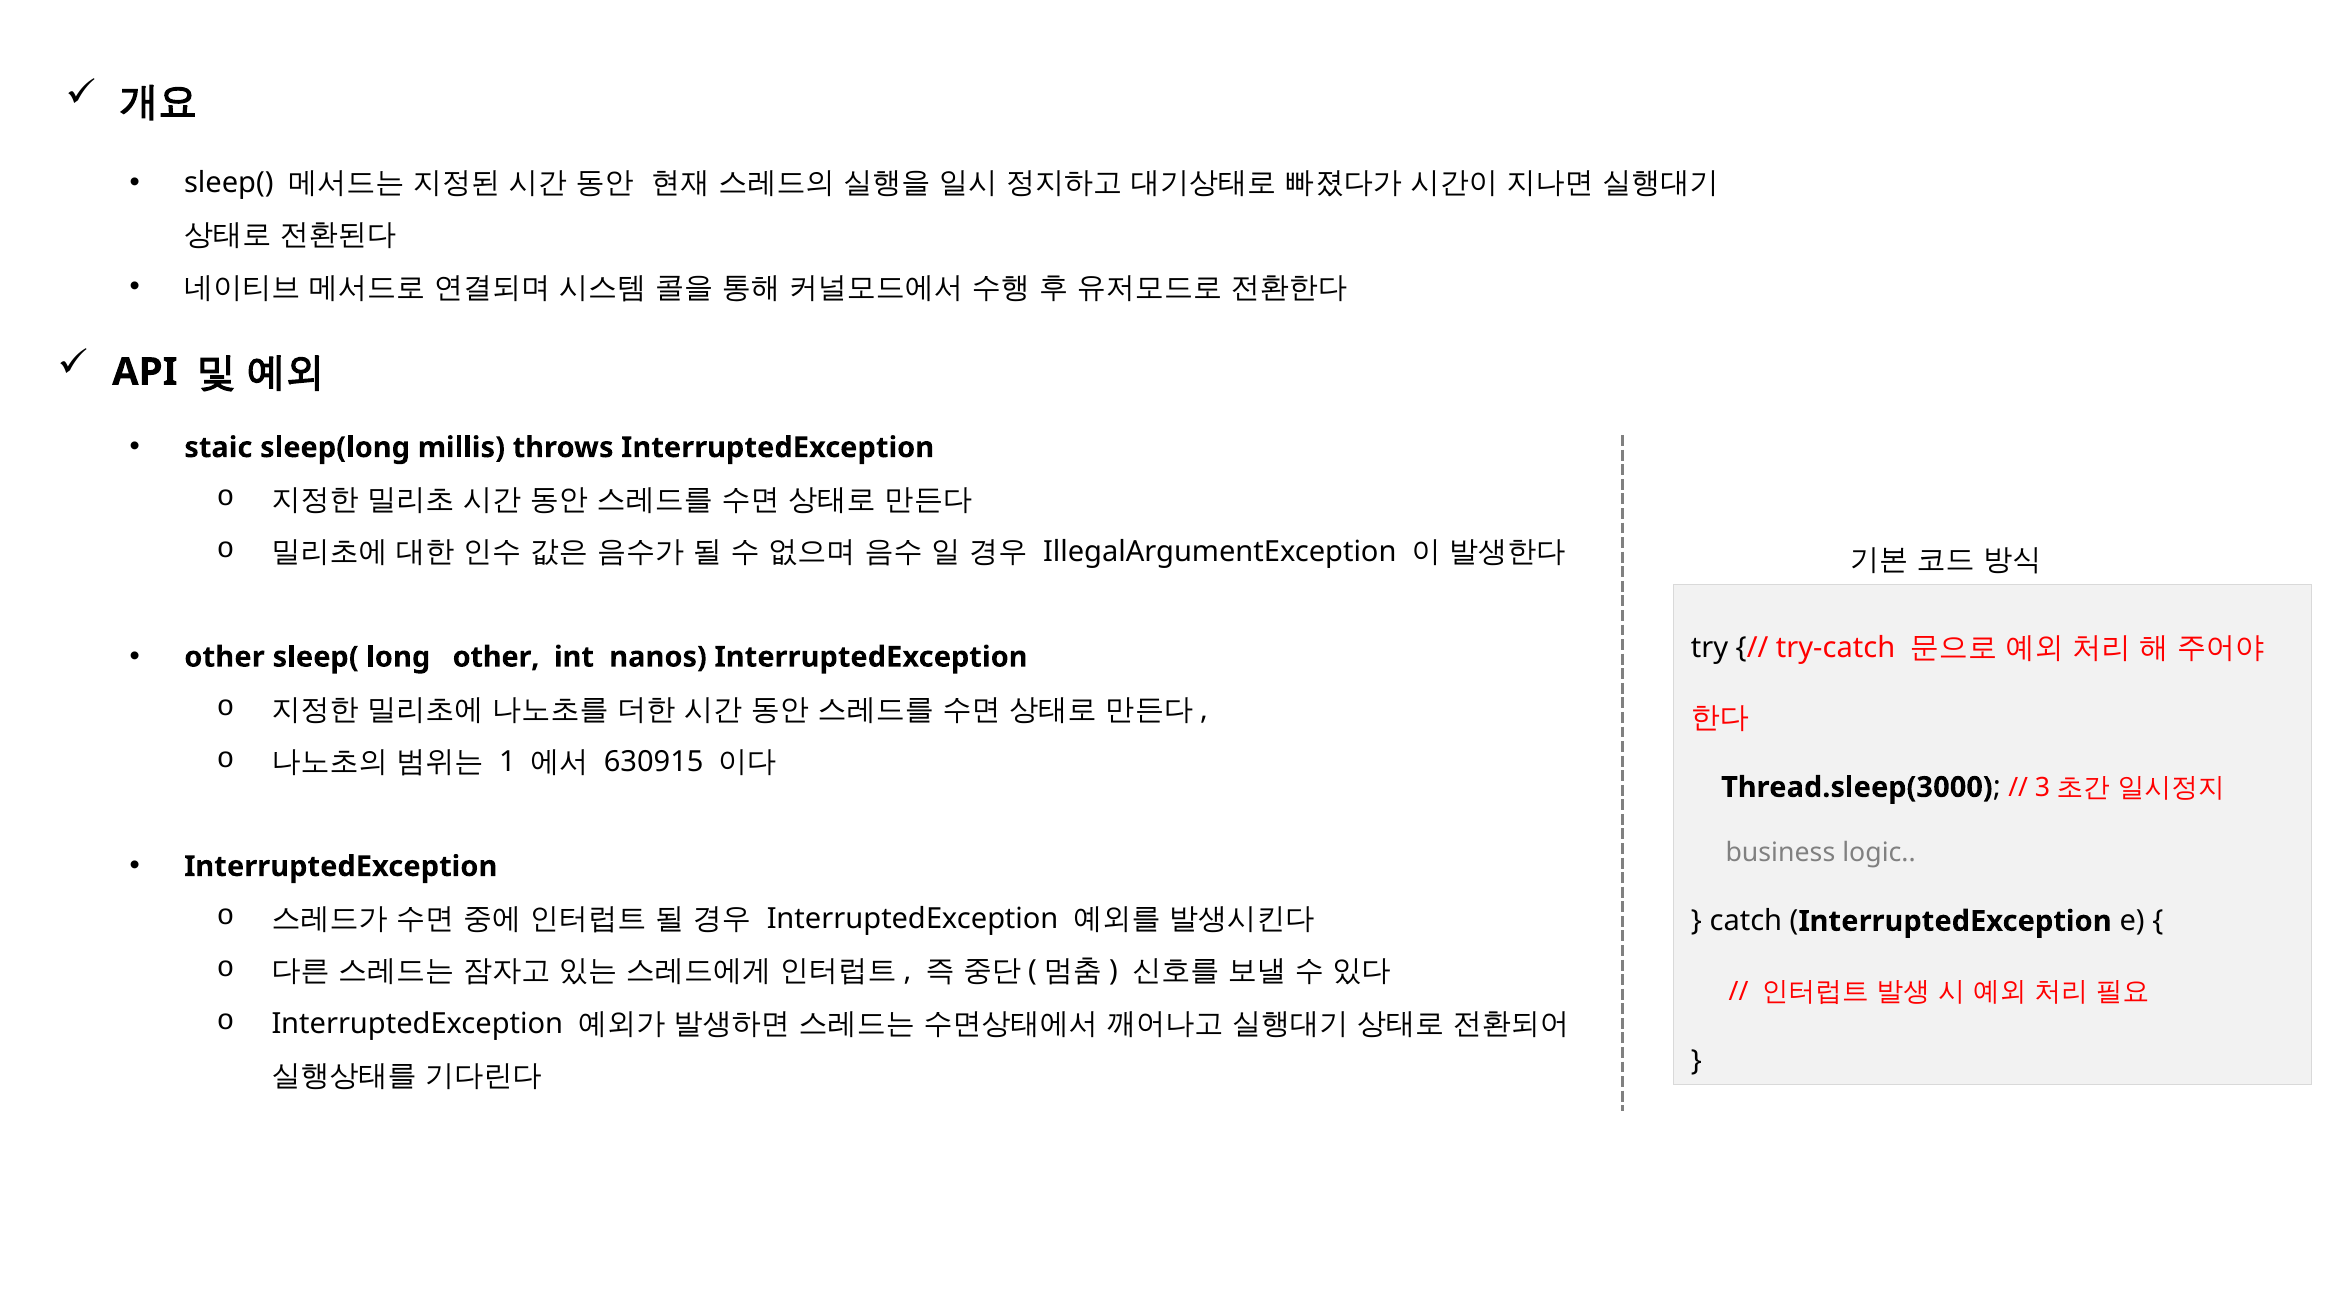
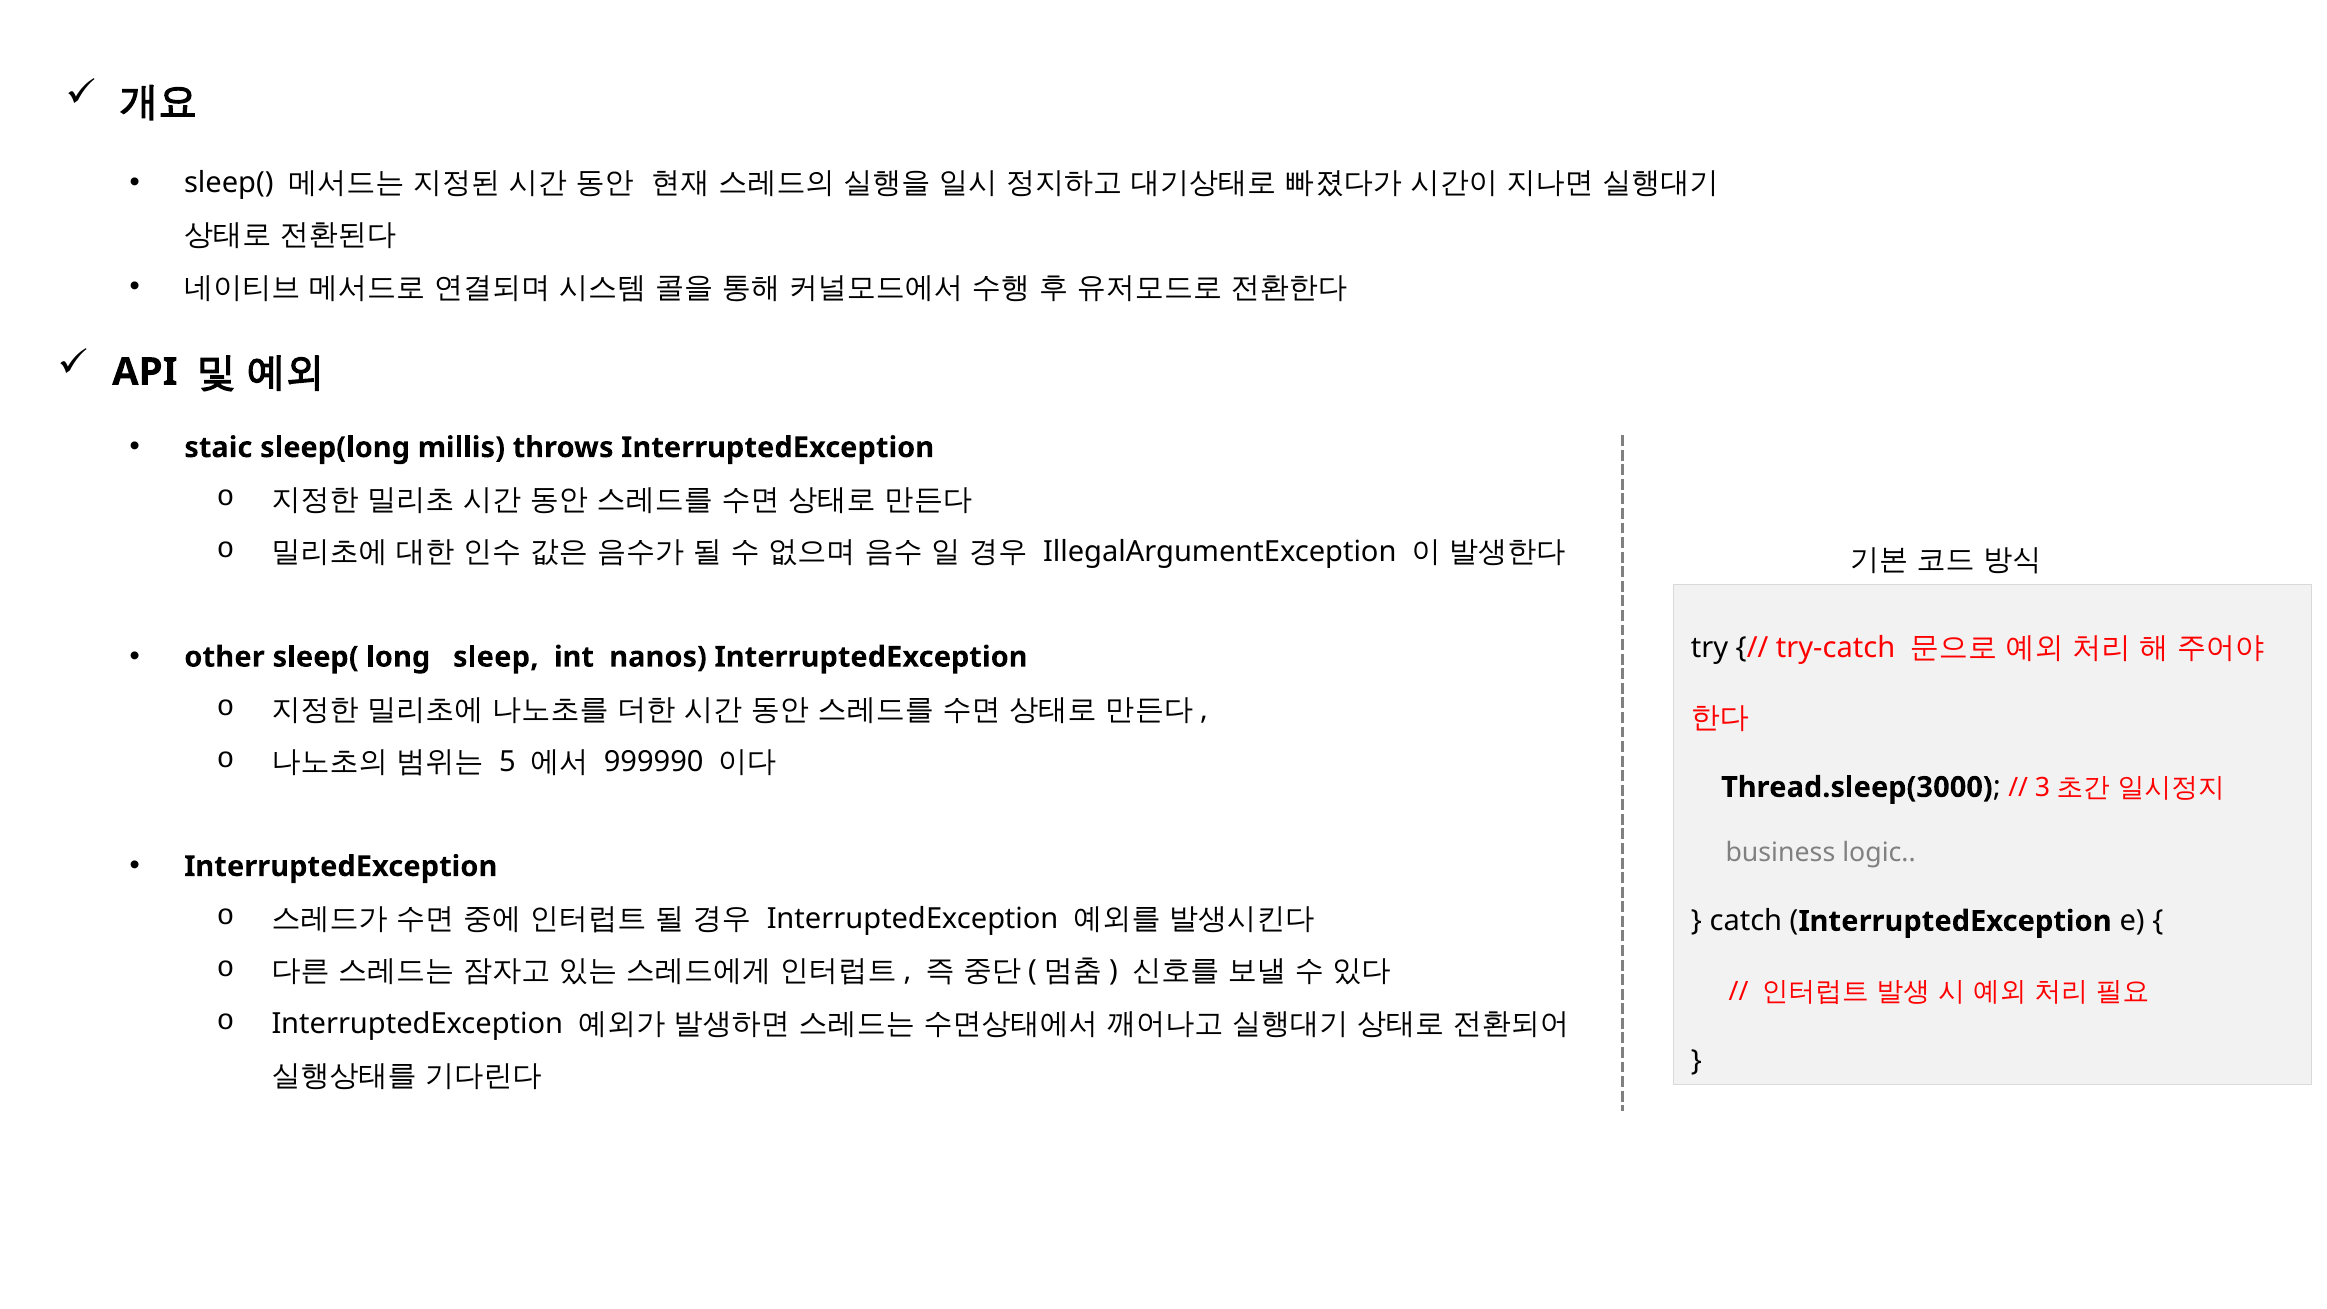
long other: other -> sleep (496, 657)
1: 1 -> 5 (508, 762)
630915: 630915 -> 999990 (654, 762)
